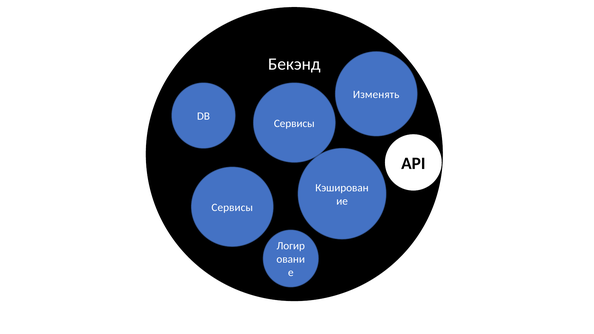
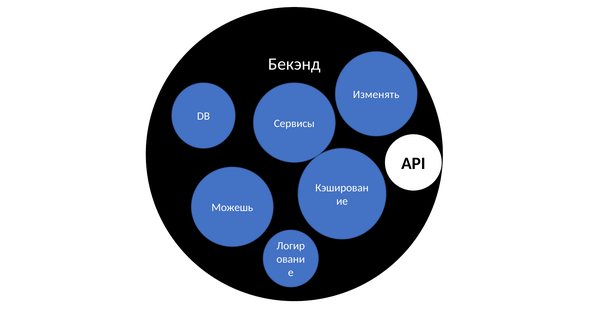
Сервисы: Сервисы -> Можешь (232, 208)
